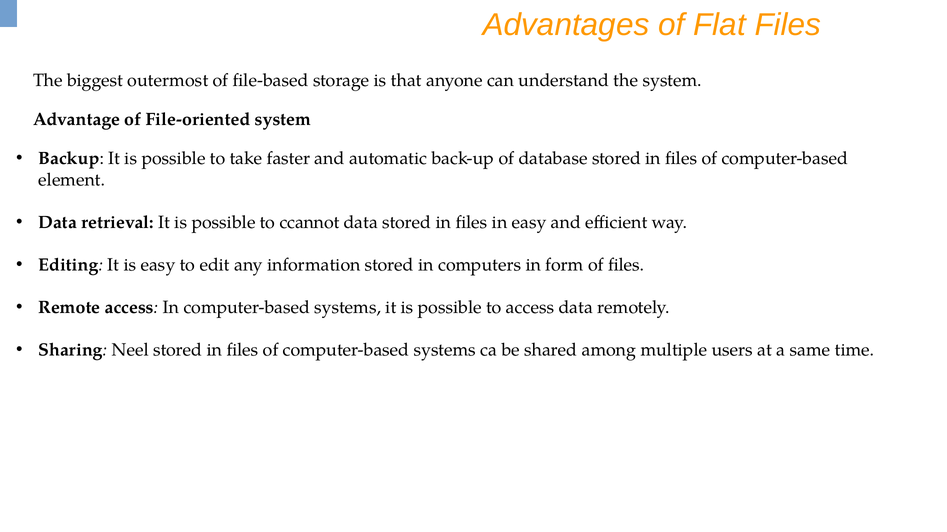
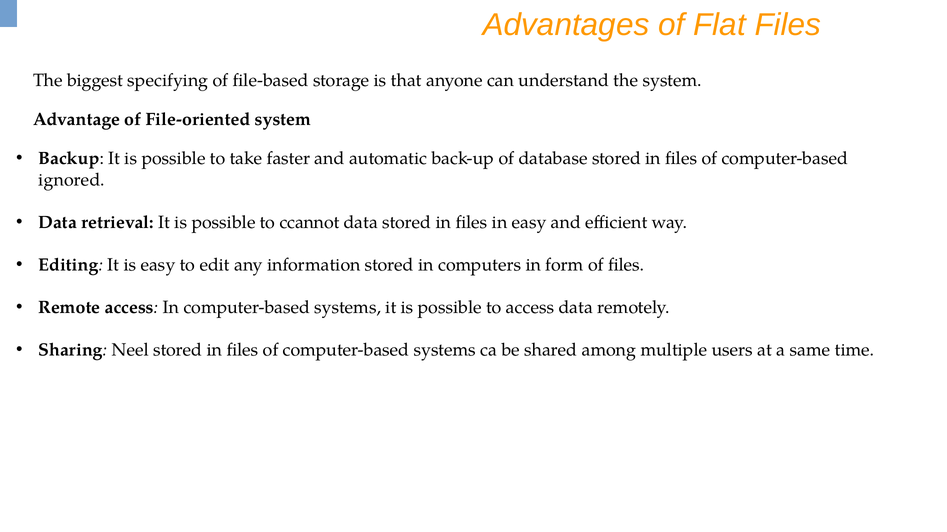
outermost: outermost -> specifying (168, 80)
element: element -> ignored (72, 180)
